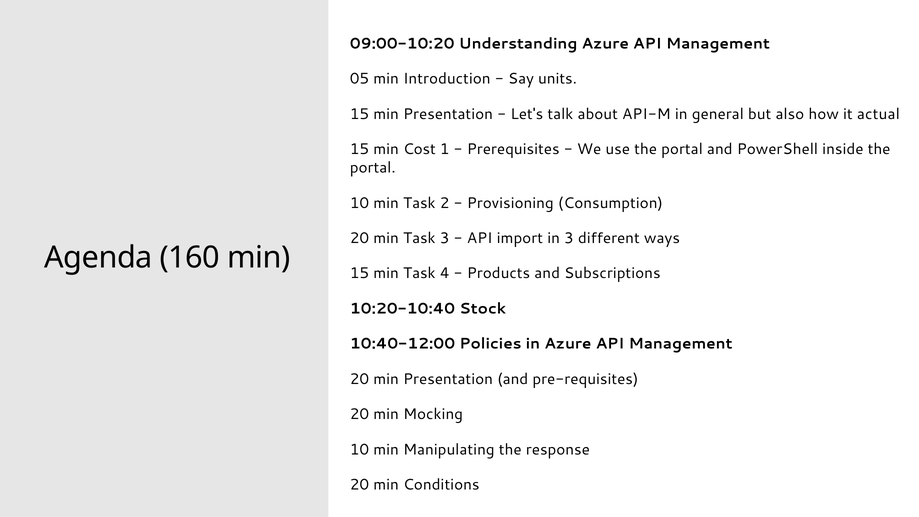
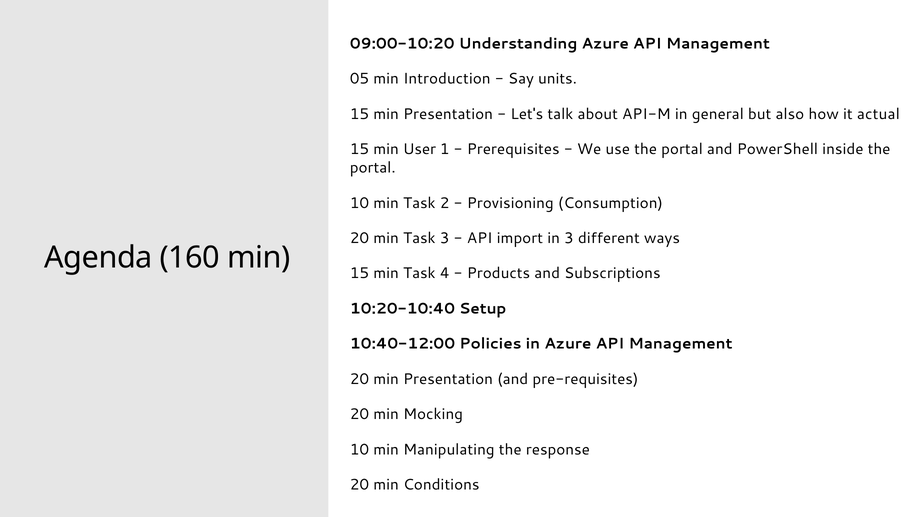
Cost: Cost -> User (419, 149)
Stock: Stock -> Setup (483, 309)
